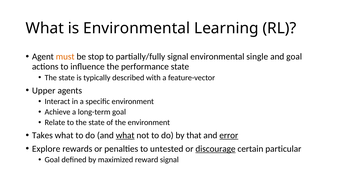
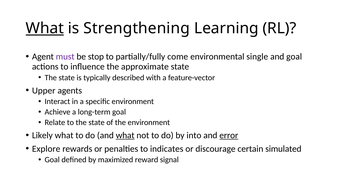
What underline: none -> present (45, 28)
is Environmental: Environmental -> Strengthening (137, 28)
must colour: orange -> purple (65, 57)
partially/fully signal: signal -> come (178, 57)
performance: performance -> approximate (145, 66)
Takes: Takes -> Likely (42, 135)
that: that -> into (194, 135)
untested: untested -> indicates (167, 148)
discourage underline: present -> none (215, 148)
particular: particular -> simulated (283, 148)
